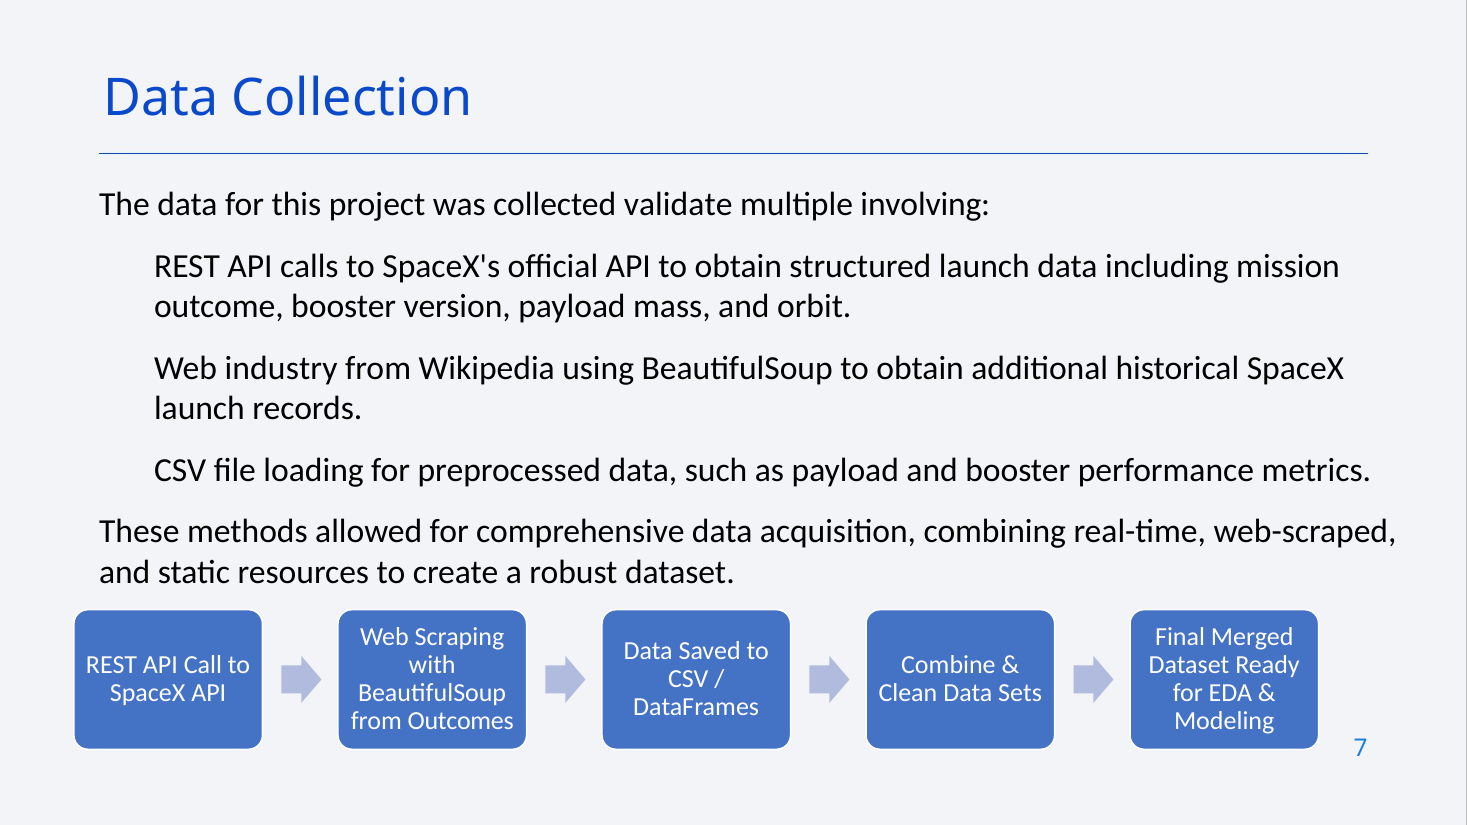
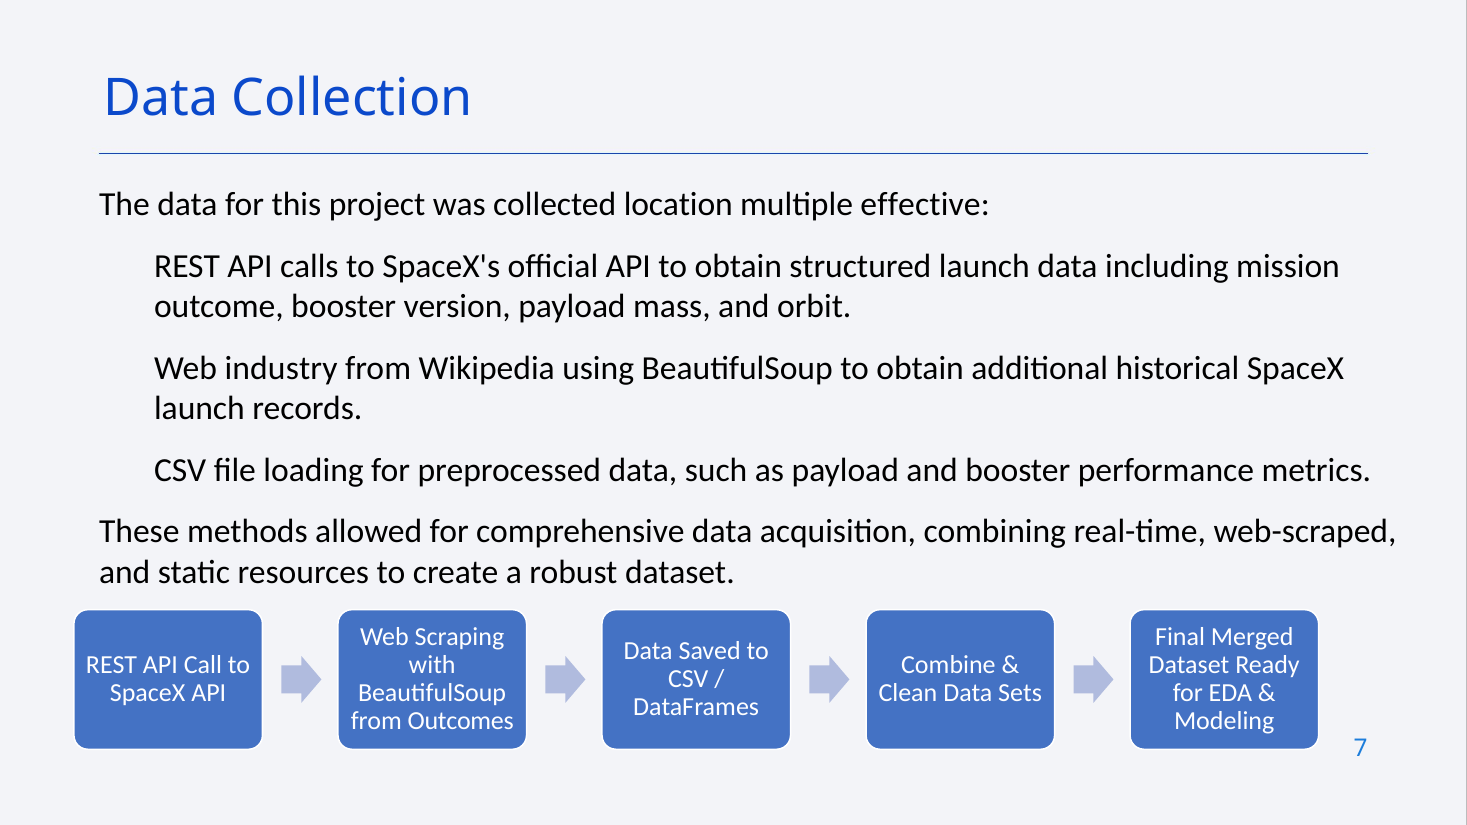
validate: validate -> location (678, 204)
involving: involving -> effective (925, 204)
